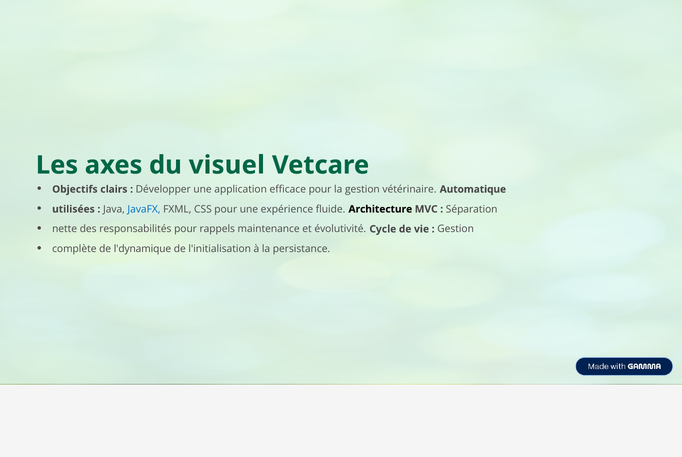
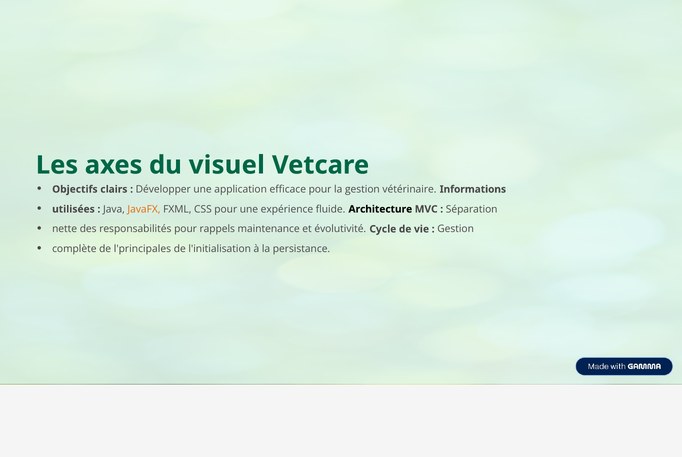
Automatique: Automatique -> Informations (473, 189)
JavaFX colour: blue -> orange (144, 209)
l'dynamique: l'dynamique -> l'principales (142, 249)
